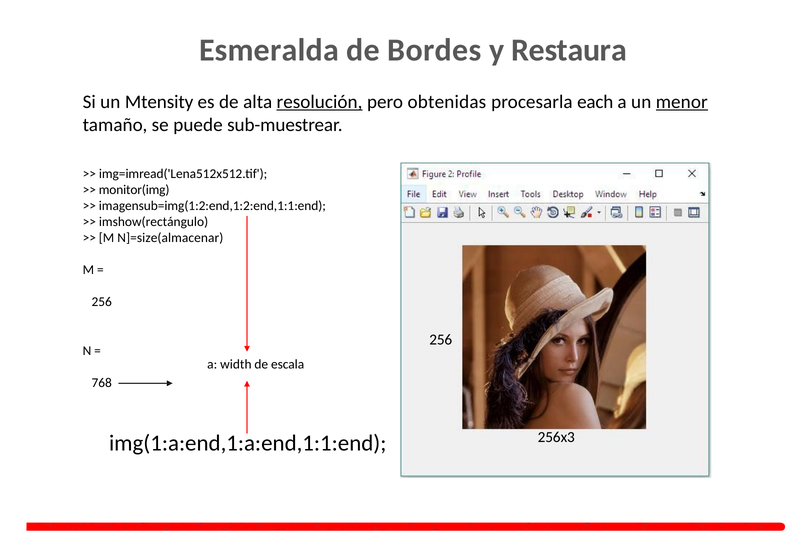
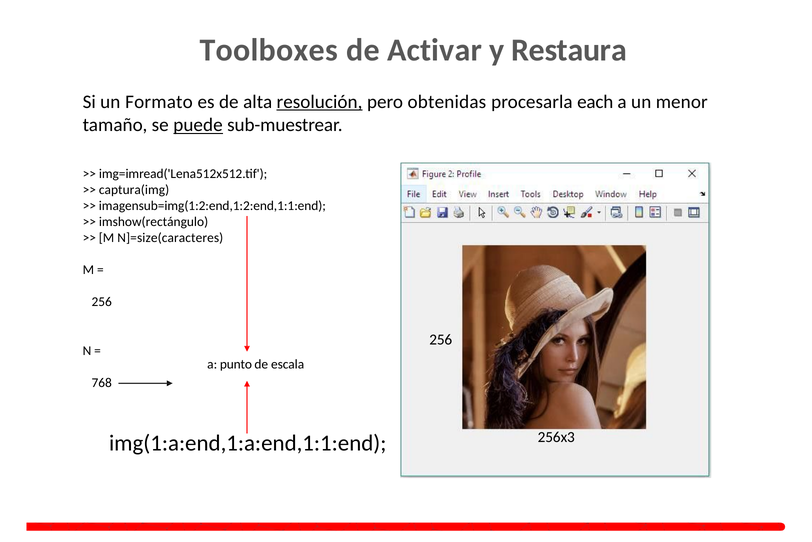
Esmeralda: Esmeralda -> Toolboxes (269, 50)
Bordes: Bordes -> Activar (434, 50)
Mtensity: Mtensity -> Formato (159, 102)
menor underline: present -> none (682, 102)
puede underline: none -> present (198, 125)
monitor(img: monitor(img -> captura(img (134, 190)
N]=size(almacenar: N]=size(almacenar -> N]=size(caracteres (170, 238)
width: width -> punto (236, 364)
